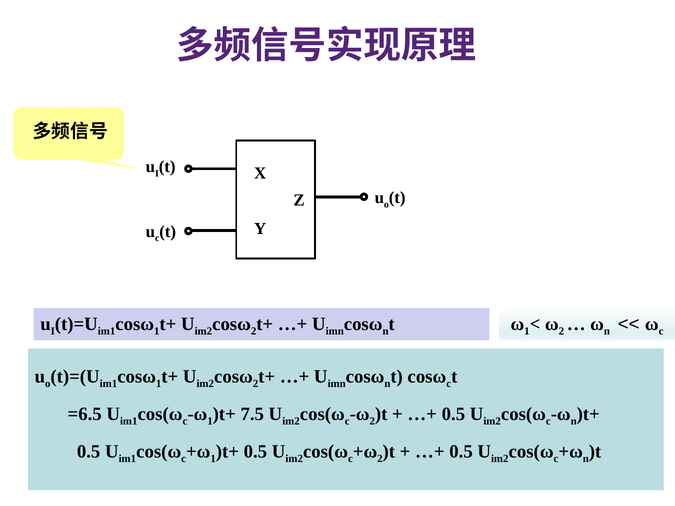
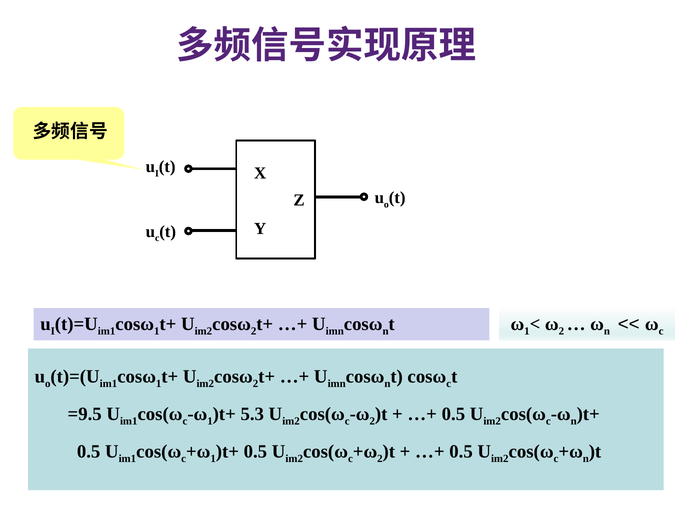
=6.5: =6.5 -> =9.5 (85, 414)
7.5: 7.5 -> 5.3 (252, 414)
